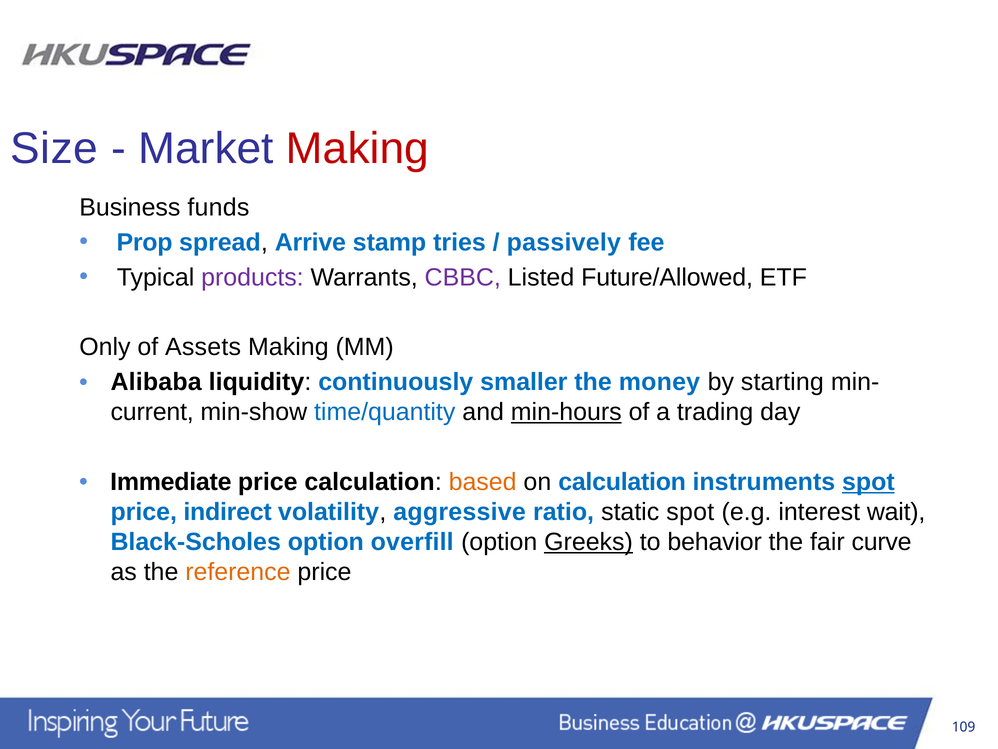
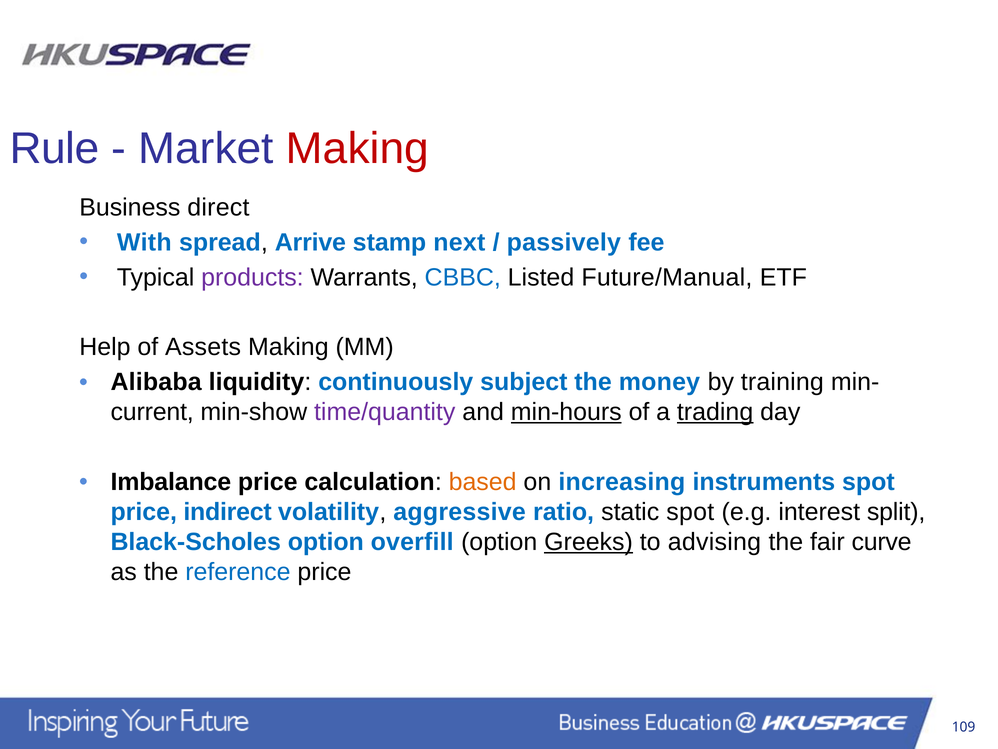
Size: Size -> Rule (55, 148)
funds: funds -> direct (218, 207)
Prop: Prop -> With (144, 242)
tries: tries -> next (459, 242)
CBBC colour: purple -> blue (463, 277)
Future/Allowed: Future/Allowed -> Future/Manual (667, 277)
Only: Only -> Help (105, 347)
smaller: smaller -> subject (524, 382)
starting: starting -> training (782, 382)
time/quantity colour: blue -> purple (385, 412)
trading underline: none -> present (715, 412)
Immediate: Immediate -> Imbalance (171, 482)
on calculation: calculation -> increasing (622, 482)
spot underline: present -> none (868, 482)
wait: wait -> split (896, 512)
behavior: behavior -> advising (714, 542)
reference colour: orange -> blue (238, 572)
